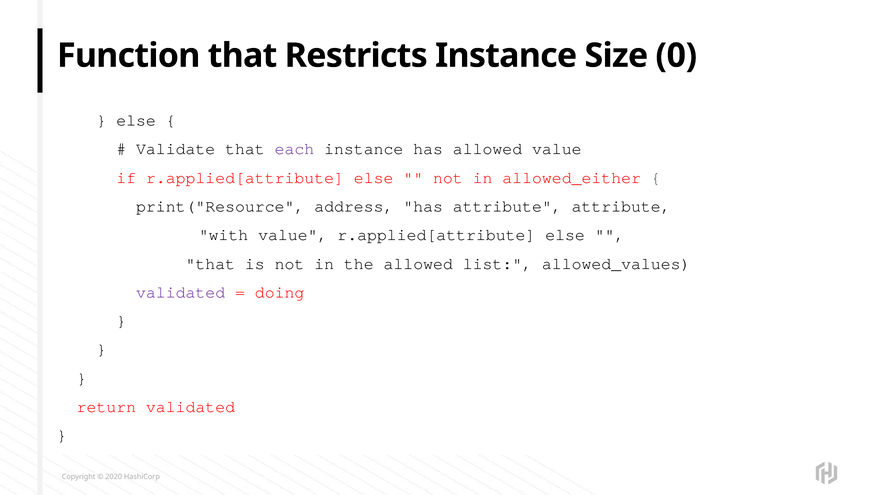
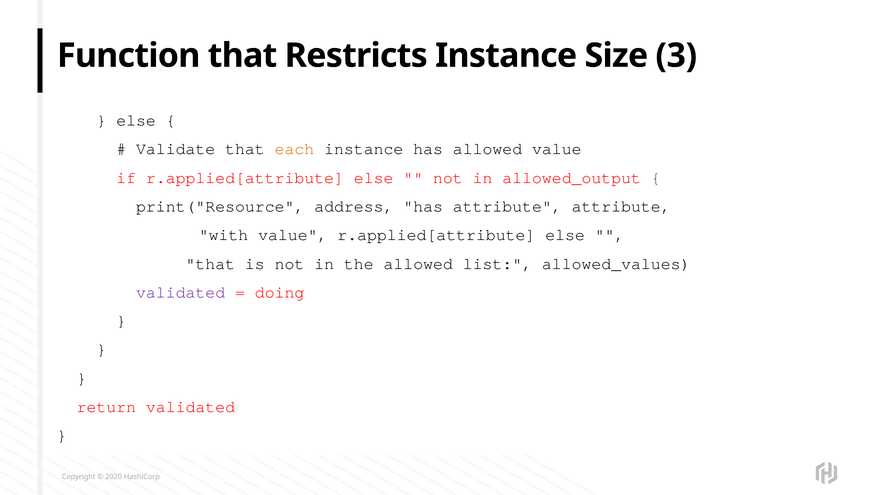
0: 0 -> 3 (676, 56)
each colour: purple -> orange (294, 149)
allowed_either: allowed_either -> allowed_output (572, 178)
